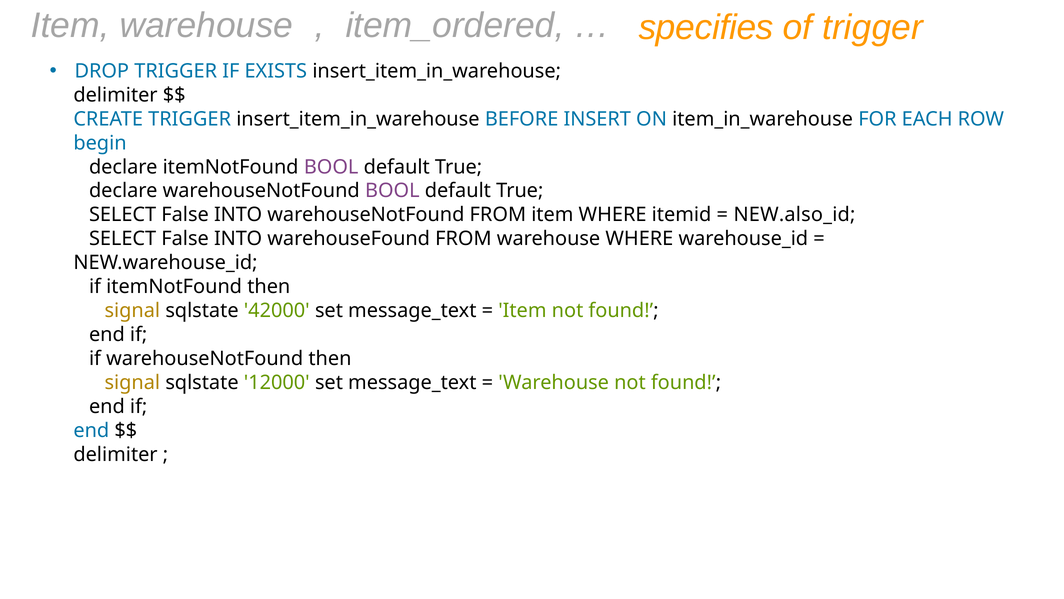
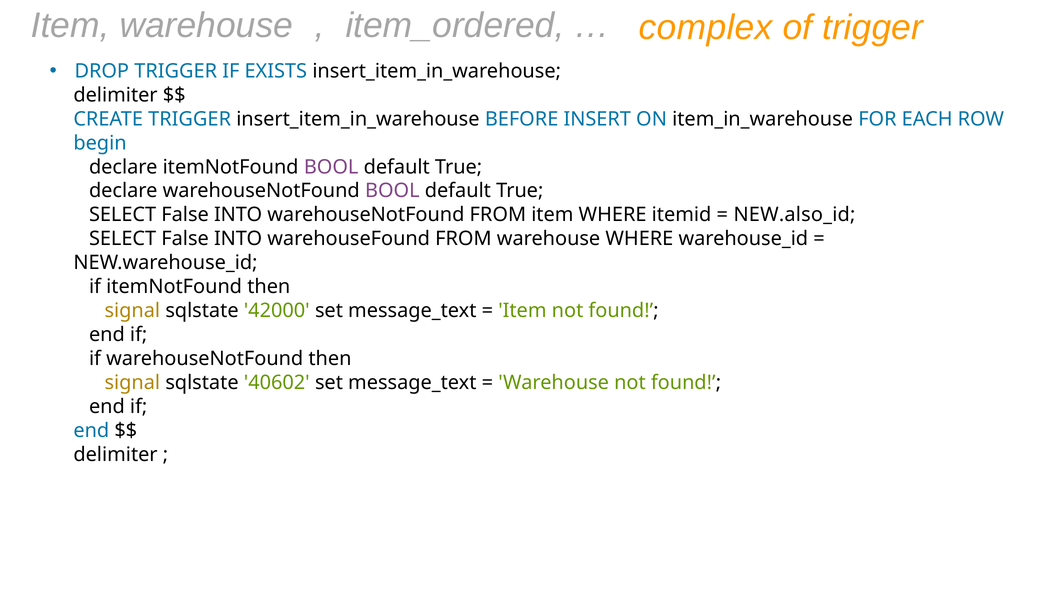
specifies: specifies -> complex (706, 28)
12000: 12000 -> 40602 (277, 382)
